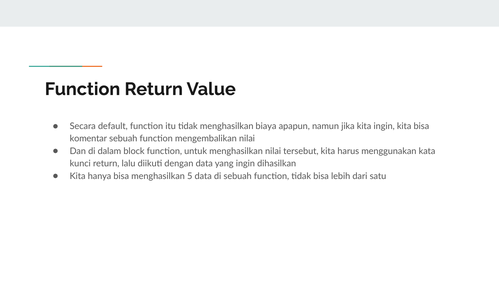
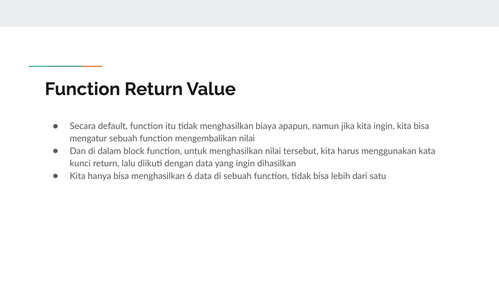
komentar: komentar -> mengatur (88, 139)
5: 5 -> 6 (190, 176)
